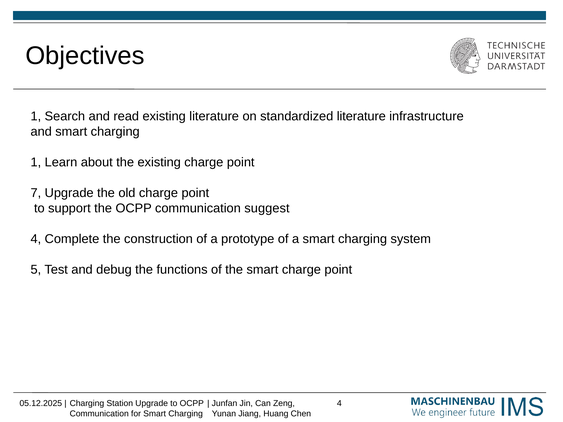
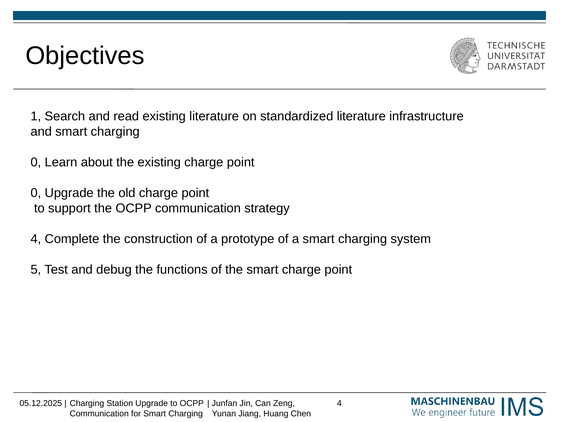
1: 1 -> 0 (36, 162)
7: 7 -> 0 (36, 193)
suggest: suggest -> strategy (267, 208)
